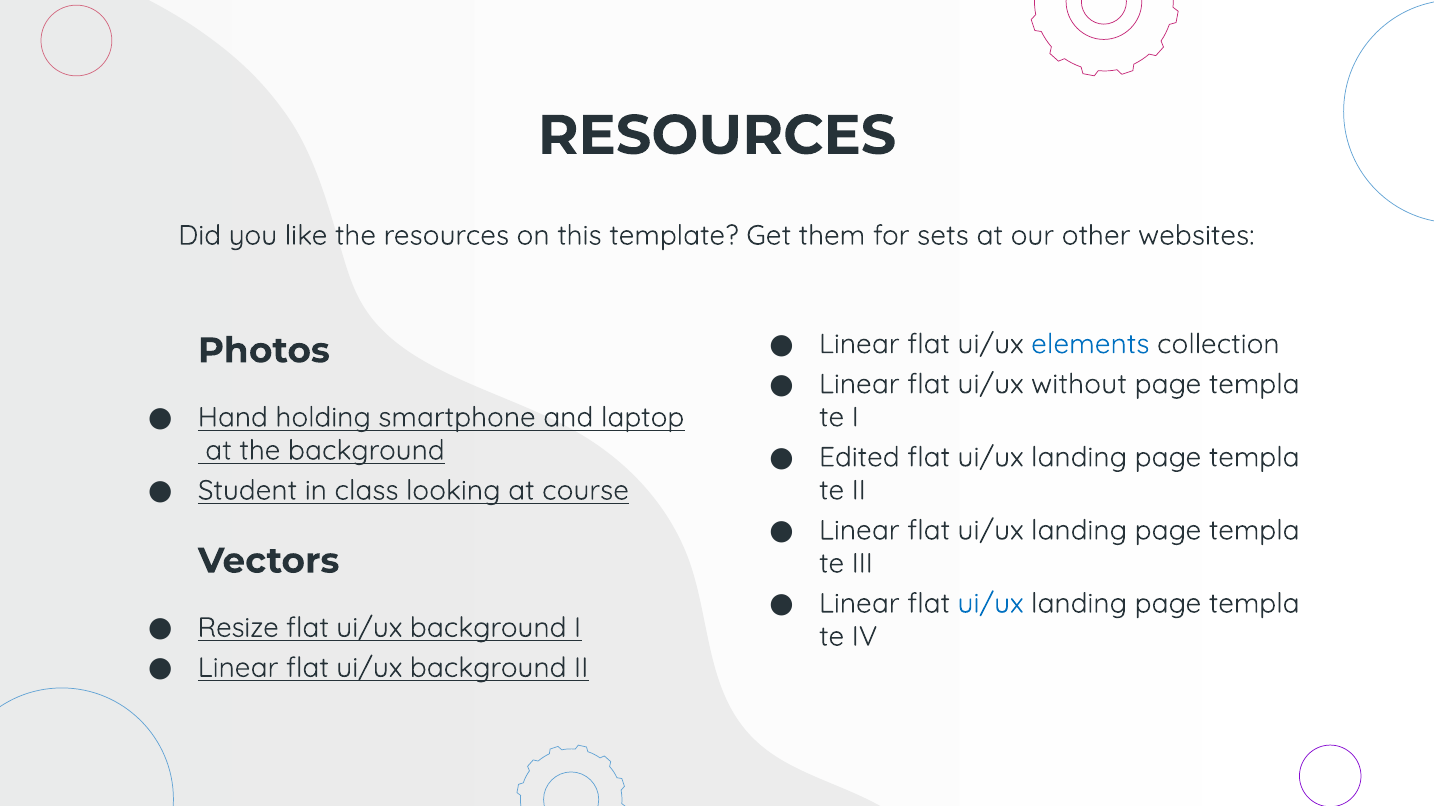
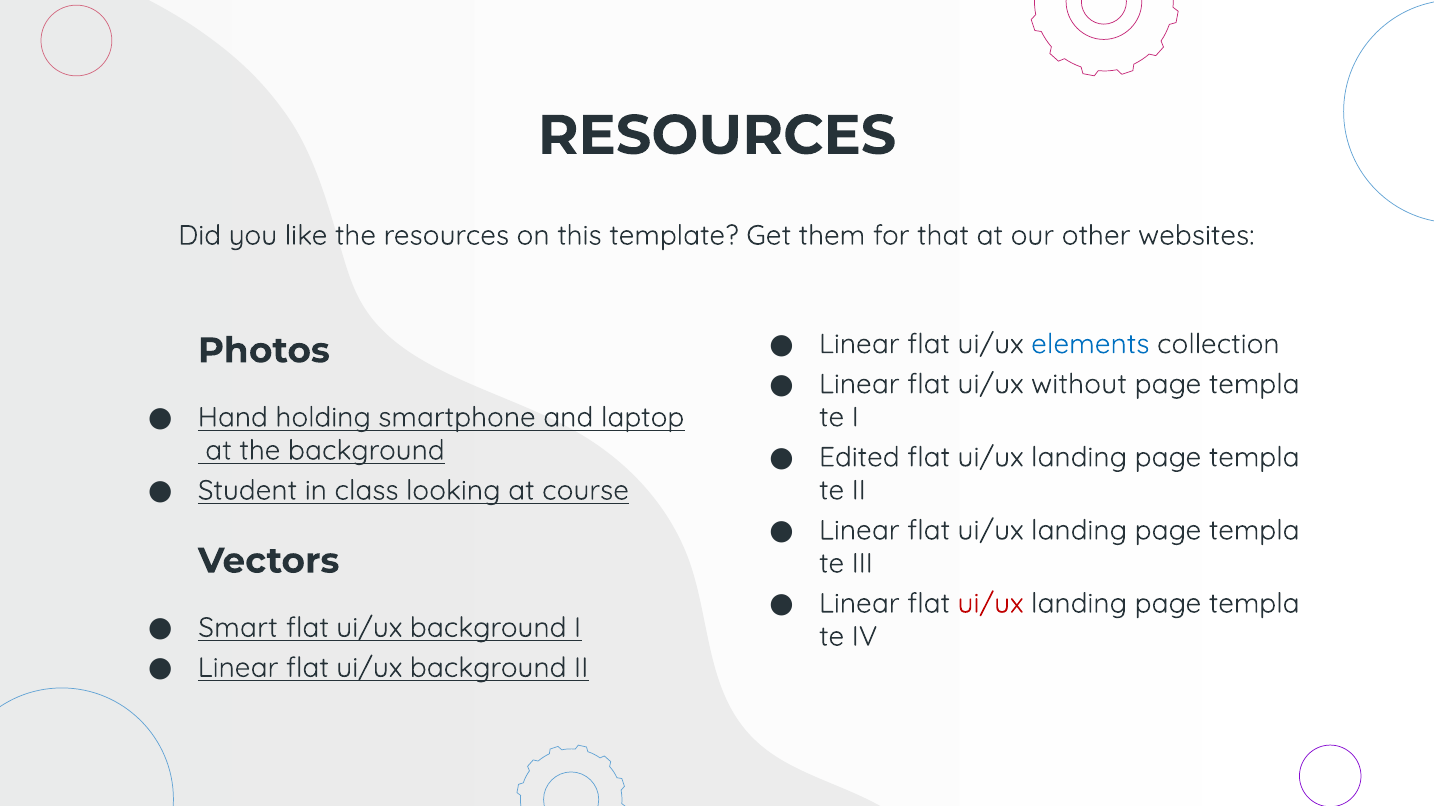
sets: sets -> that (943, 236)
ui/ux colour: blue -> red (991, 604)
Resize: Resize -> Smart (238, 628)
